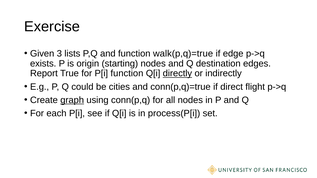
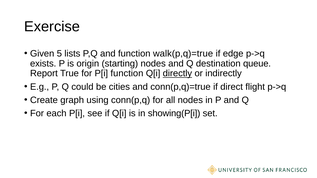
3: 3 -> 5 (59, 54)
edges: edges -> queue (257, 64)
graph underline: present -> none (72, 100)
process(P[i: process(P[i -> showing(P[i (174, 113)
